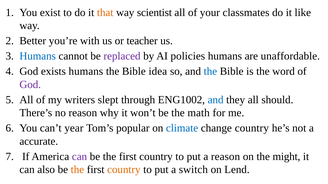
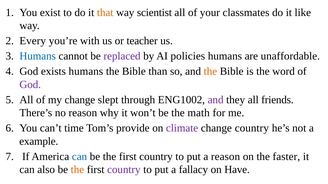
Better: Better -> Every (33, 41)
idea: idea -> than (158, 72)
the colour: blue -> orange (210, 72)
my writers: writers -> change (80, 100)
and colour: blue -> purple (216, 100)
should: should -> friends (277, 100)
year: year -> time (74, 128)
popular: popular -> provide (133, 128)
climate colour: blue -> purple (182, 128)
accurate: accurate -> example (39, 142)
can colour: purple -> blue (79, 157)
might: might -> faster (286, 157)
country colour: orange -> purple (124, 170)
switch: switch -> fallacy (193, 170)
Lend: Lend -> Have (237, 170)
